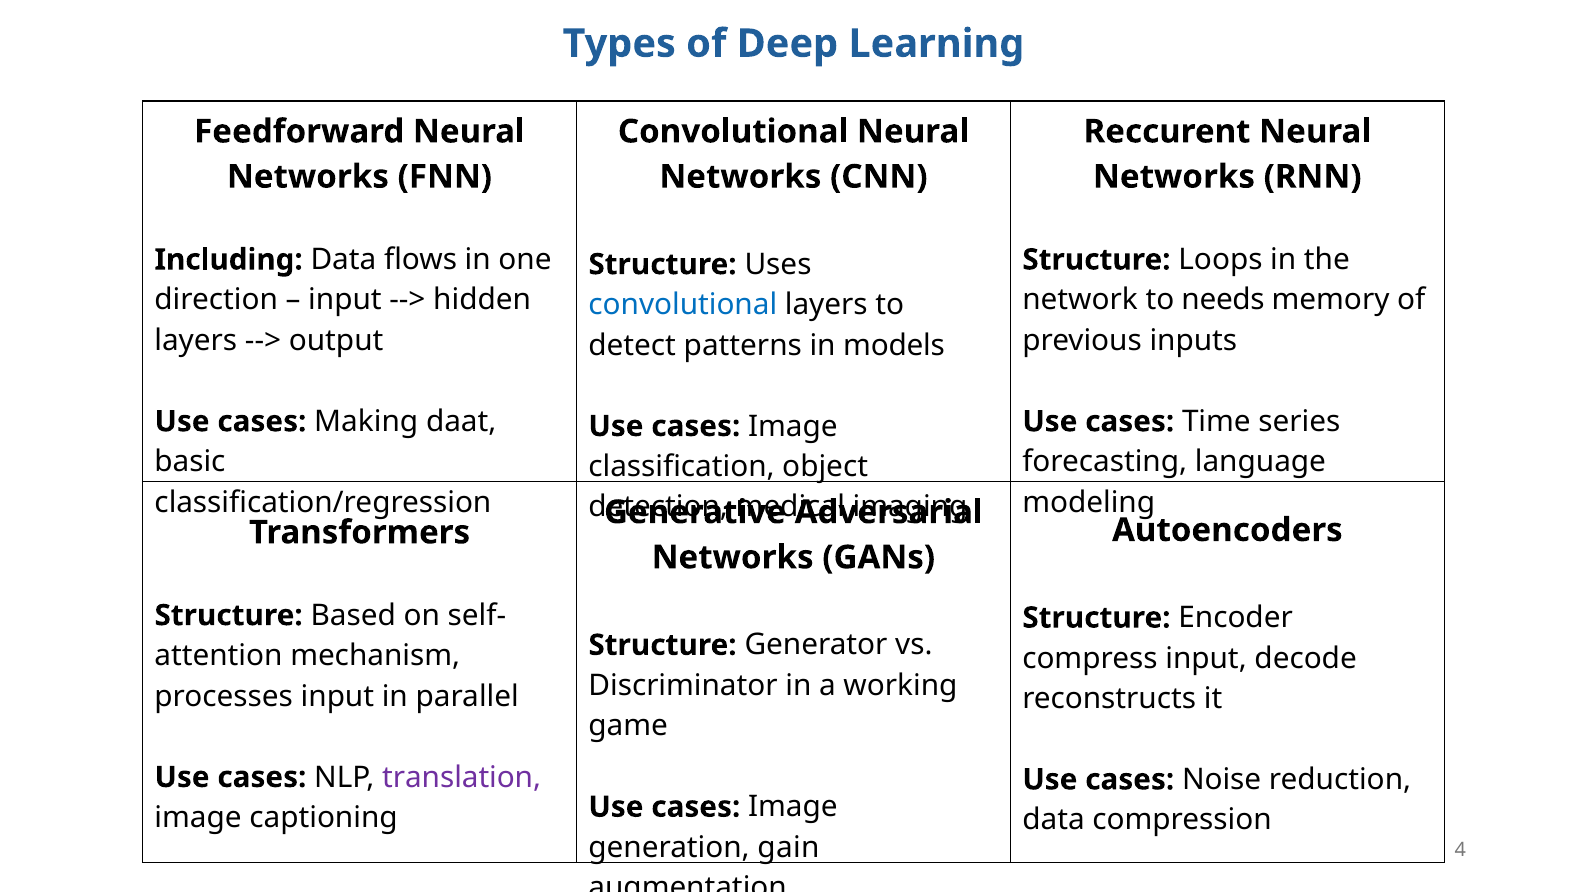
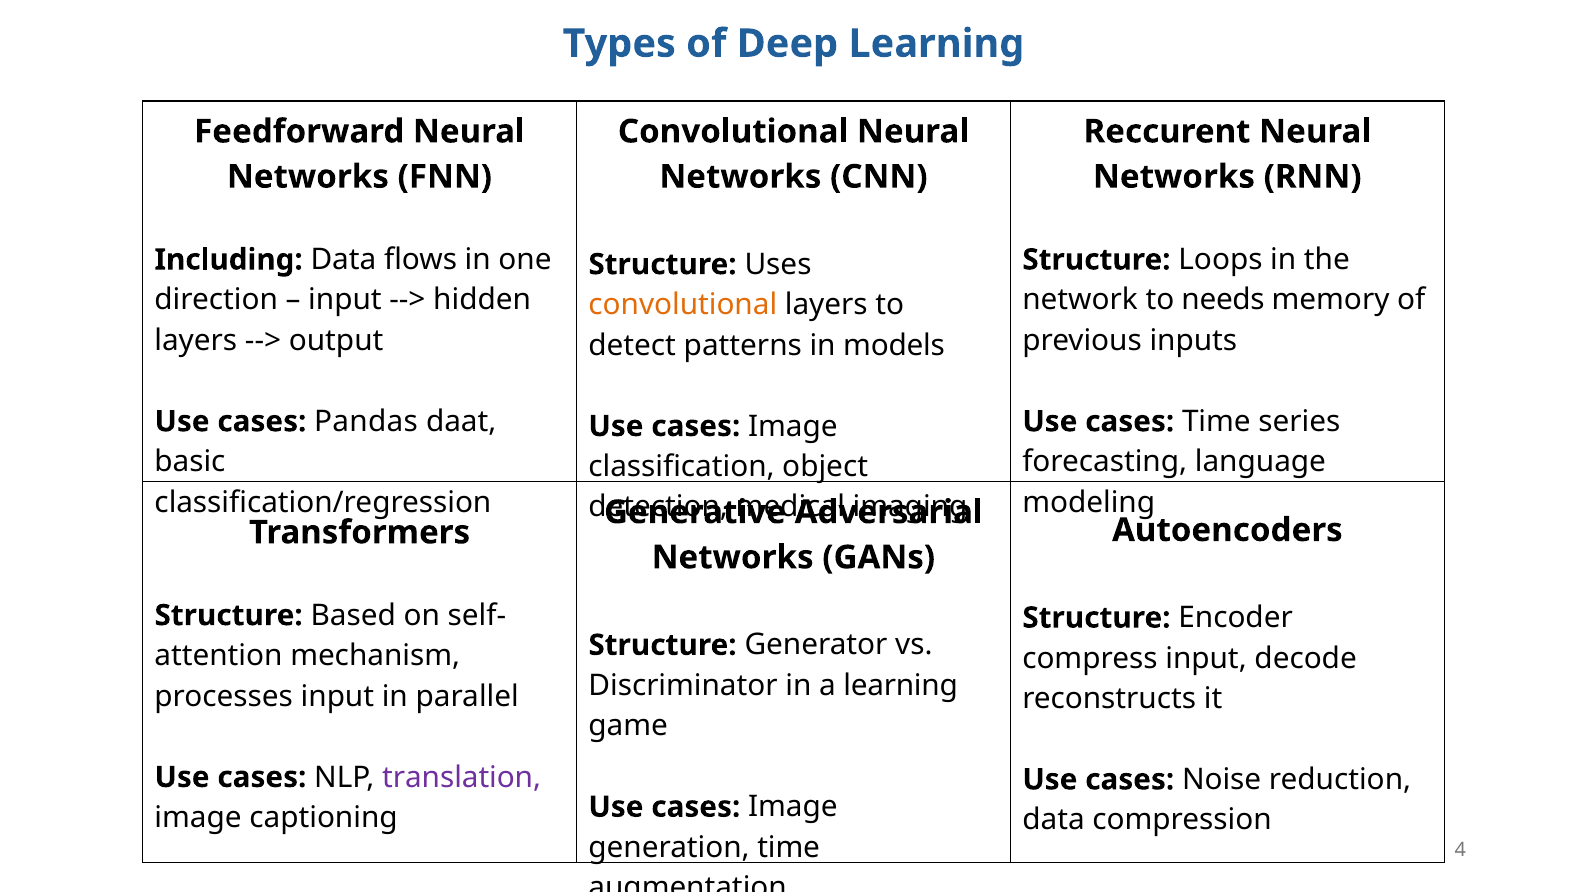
convolutional colour: blue -> orange (683, 305)
Making: Making -> Pandas (366, 422)
a working: working -> learning (901, 686)
generation gain: gain -> time (789, 848)
